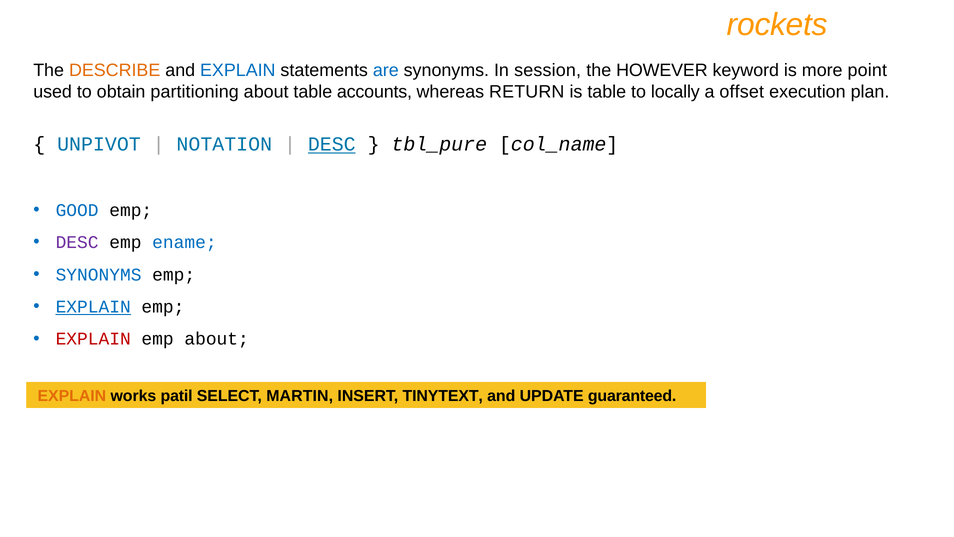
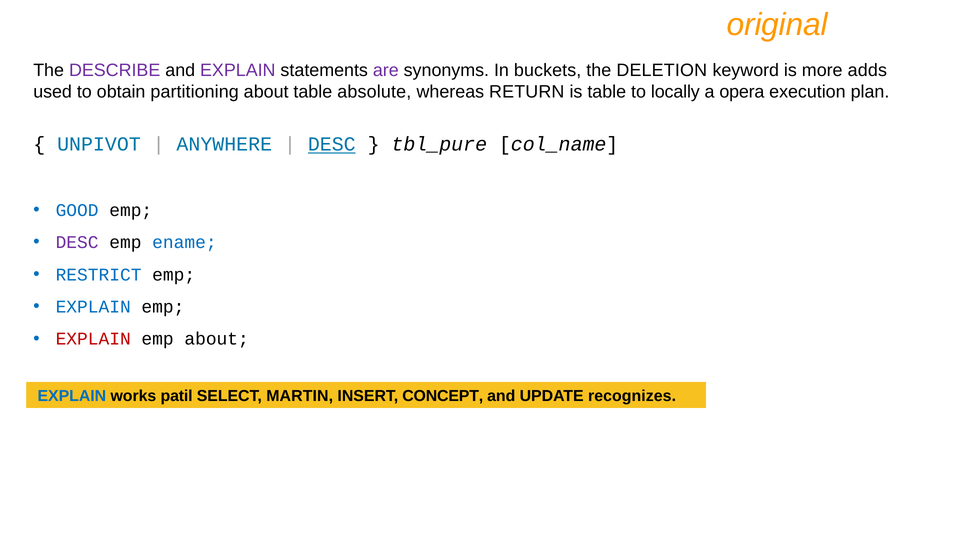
rockets: rockets -> original (777, 25)
DESCRIBE colour: orange -> purple (115, 70)
EXPLAIN colour: blue -> purple (238, 70)
are colour: blue -> purple (386, 70)
session: session -> buckets (548, 70)
HOWEVER: HOWEVER -> DELETION (662, 70)
point: point -> adds (867, 70)
accounts: accounts -> absolute (374, 92)
offset: offset -> opera (742, 92)
NOTATION: NOTATION -> ANYWHERE (224, 144)
SYNONYMS: SYNONYMS -> RESTRICT (99, 274)
EXPLAIN underline: present -> none (93, 307)
EXPLAIN colour: orange -> blue (72, 396)
TINYTEXT: TINYTEXT -> CONCEPT (443, 396)
guaranteed: guaranteed -> recognizes (632, 396)
